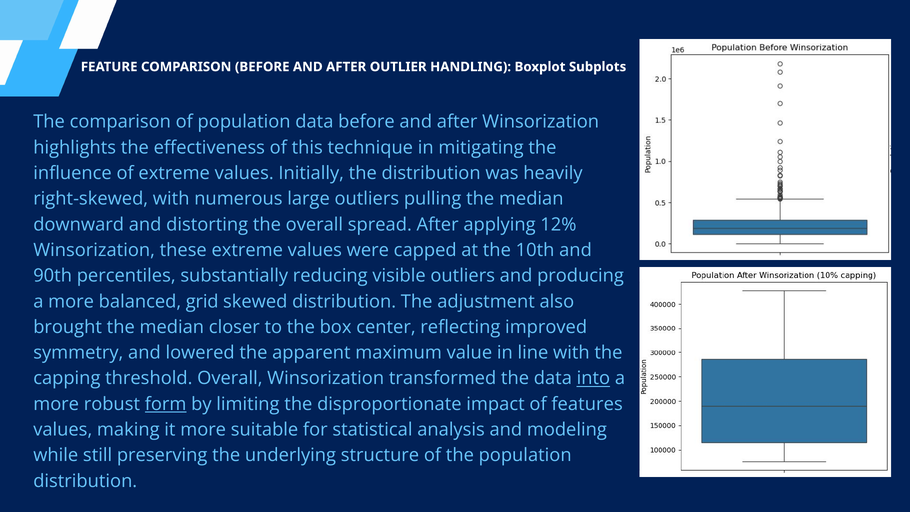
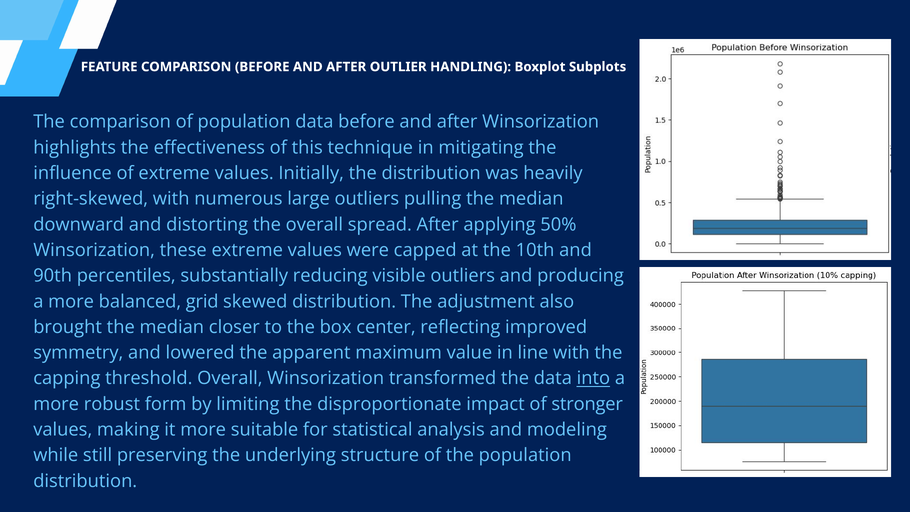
12%: 12% -> 50% (558, 224)
form underline: present -> none (166, 404)
features: features -> stronger (587, 404)
